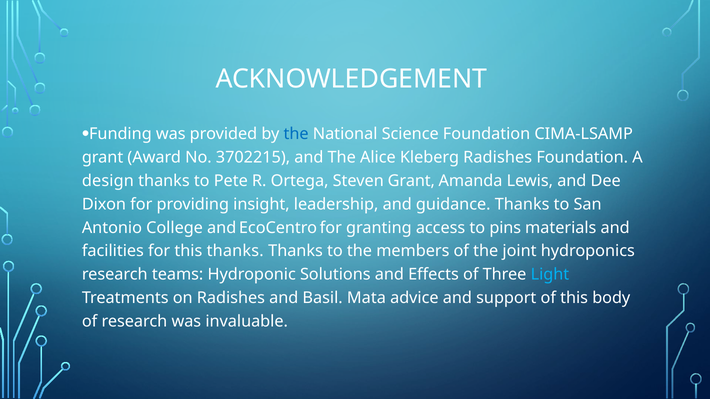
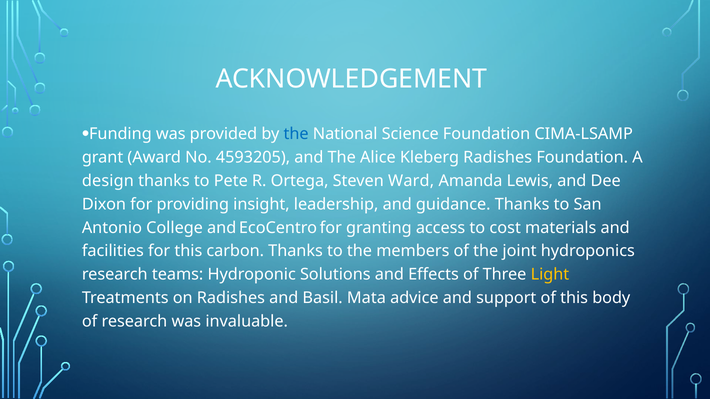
3702215: 3702215 -> 4593205 (253, 158)
Steven Grant: Grant -> Ward (411, 181)
pins: pins -> cost (505, 228)
this thanks: thanks -> carbon (235, 251)
Light colour: light blue -> yellow (550, 275)
